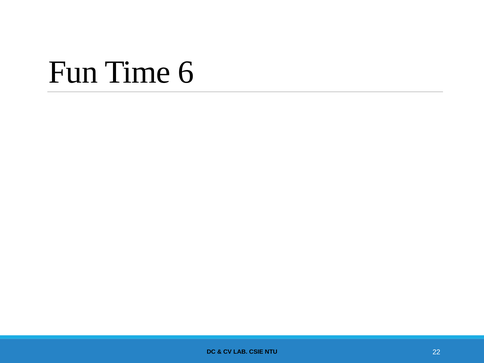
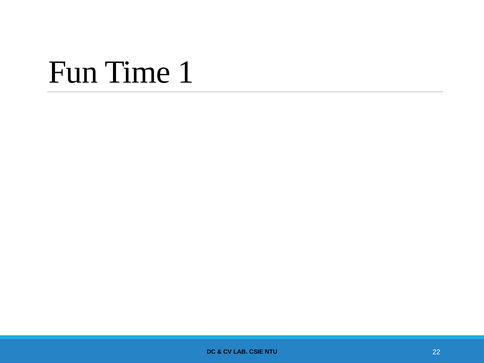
6: 6 -> 1 (186, 72)
